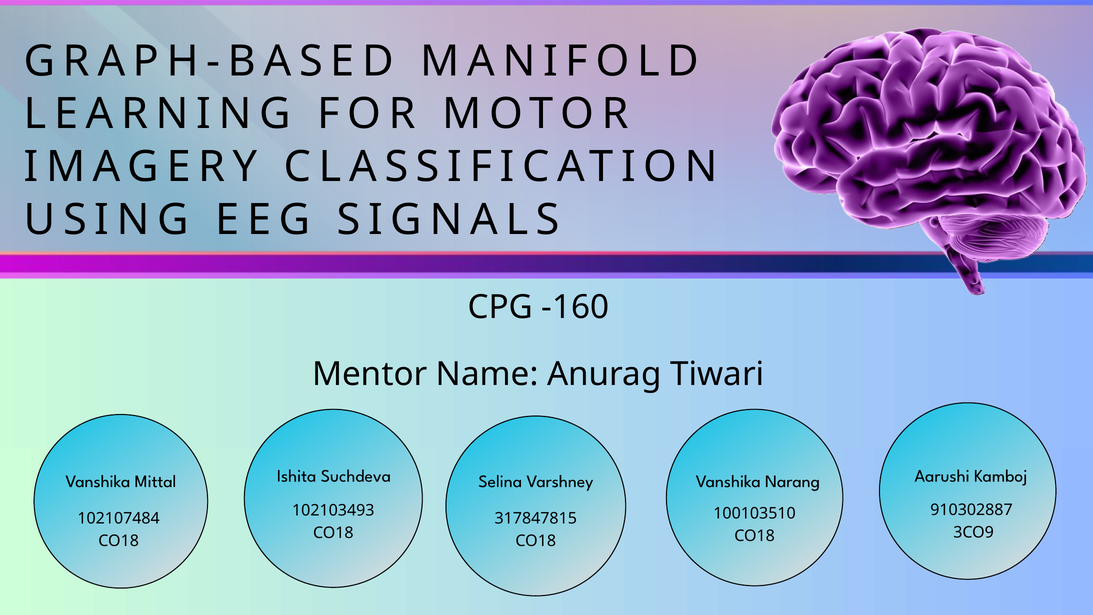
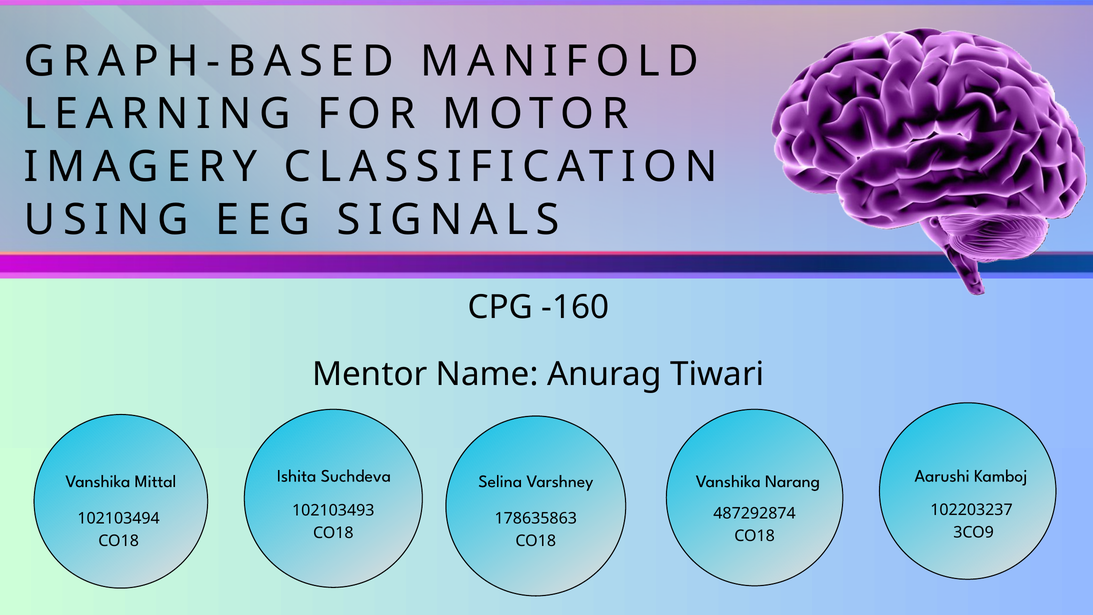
910302887: 910302887 -> 102203237 (971, 510)
100103510: 100103510 -> 487292874 (755, 513)
102107484: 102107484 -> 102103494 (119, 518)
317847815: 317847815 -> 178635863 (536, 518)
